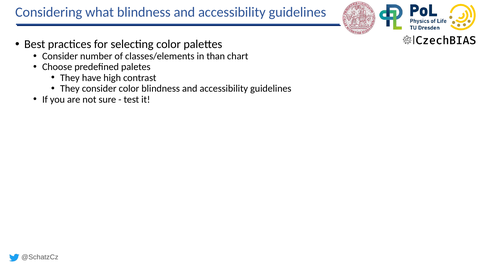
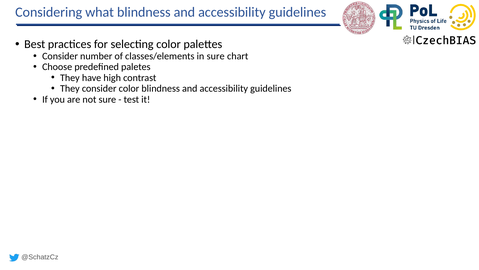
in than: than -> sure (216, 56)
